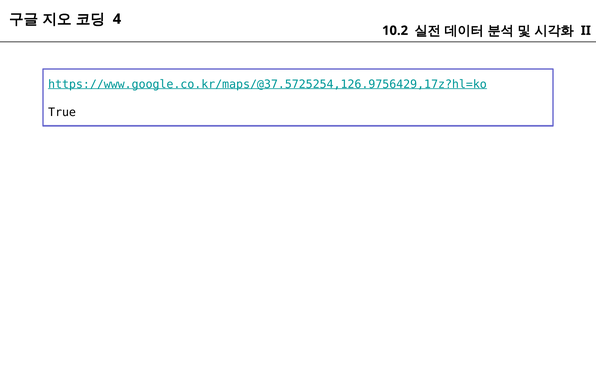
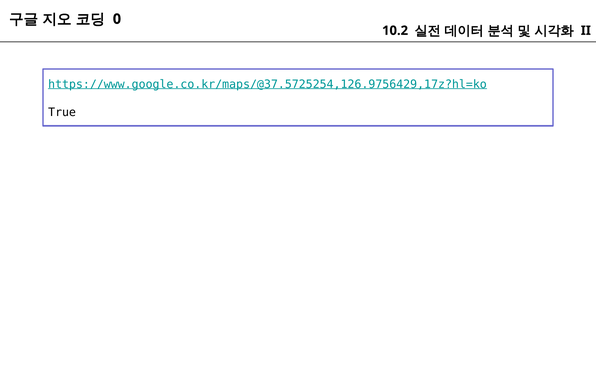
4: 4 -> 0 (117, 19)
